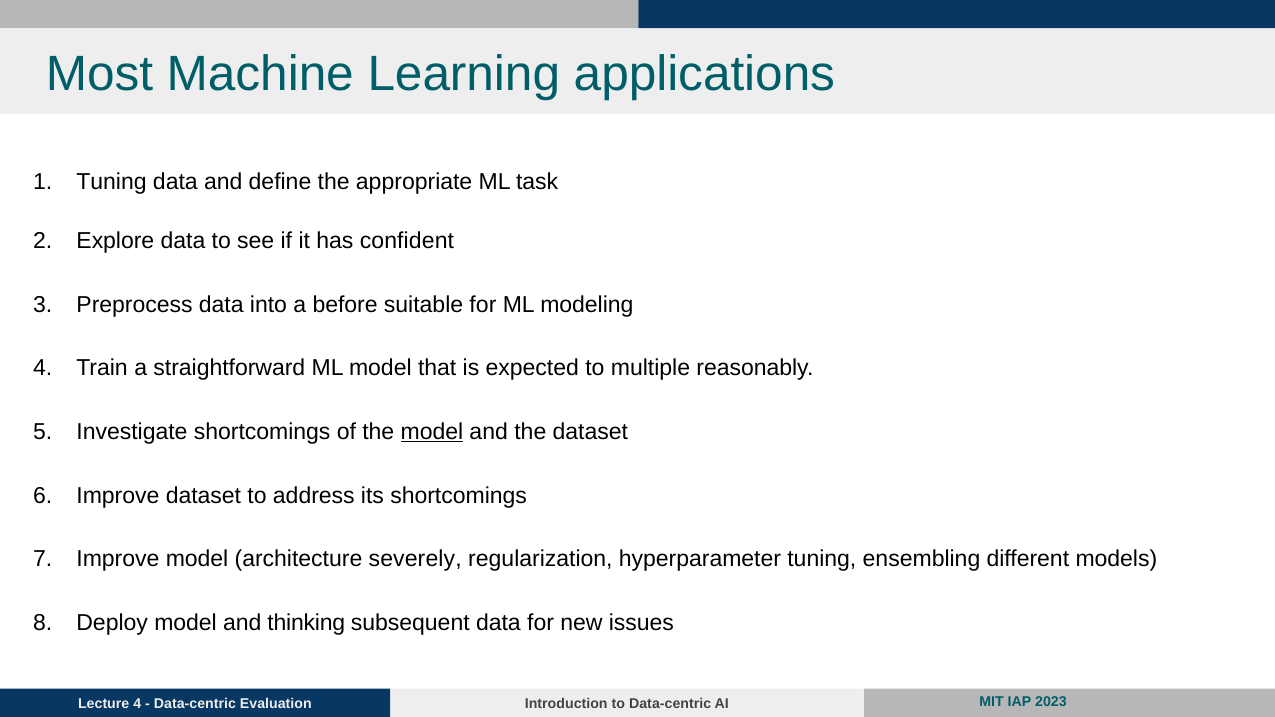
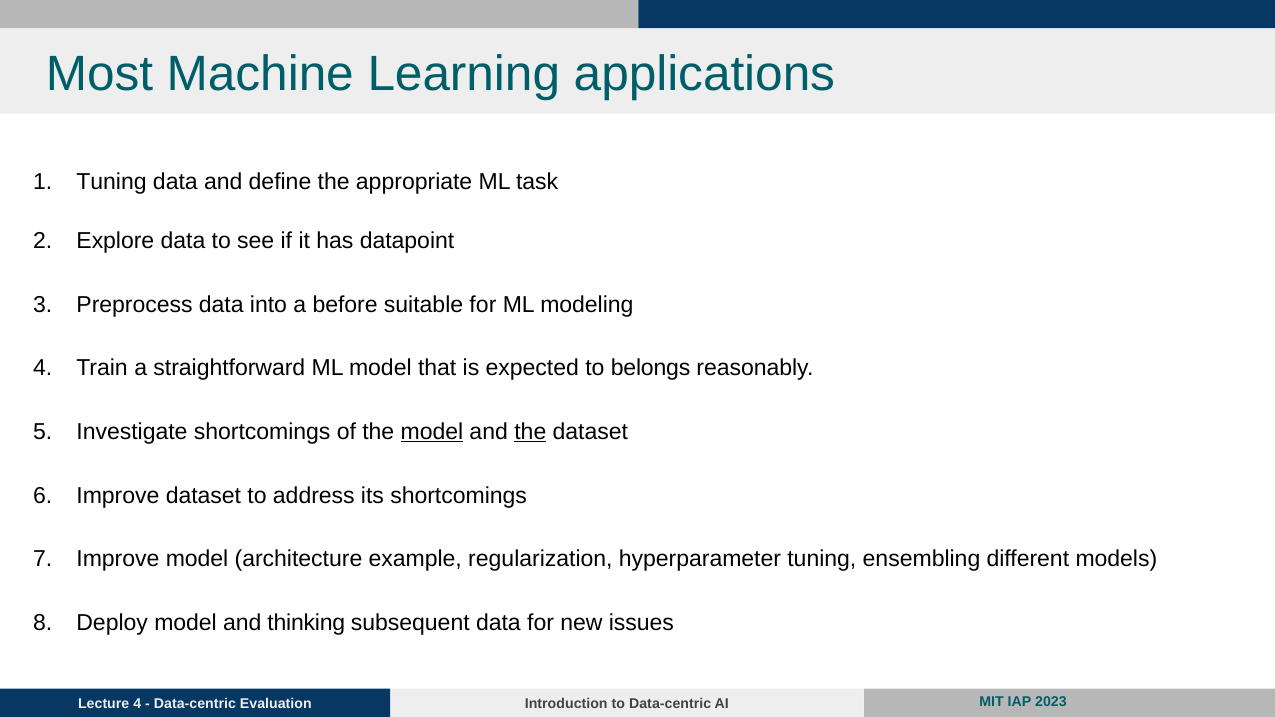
confident: confident -> datapoint (407, 241)
multiple: multiple -> belongs (651, 368)
the underline: none -> present (530, 432)
severely: severely -> example (415, 559)
